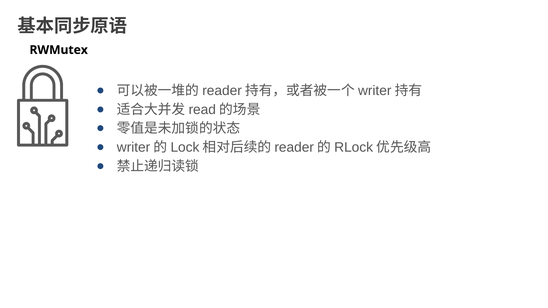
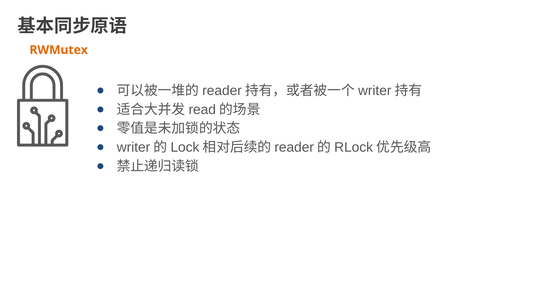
RWMutex colour: black -> orange (59, 50)
